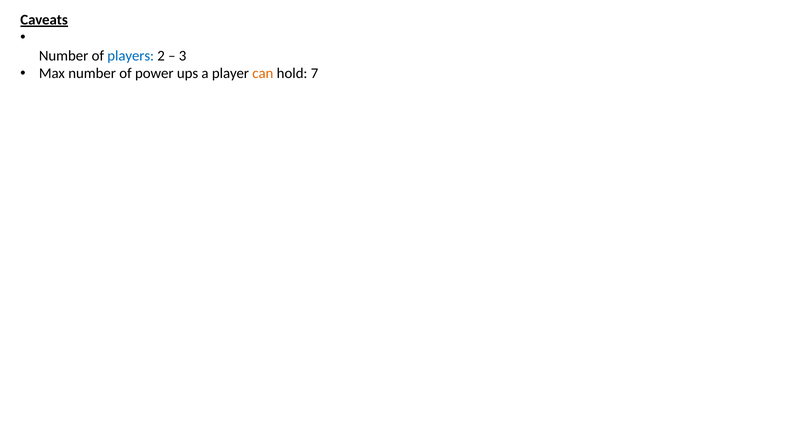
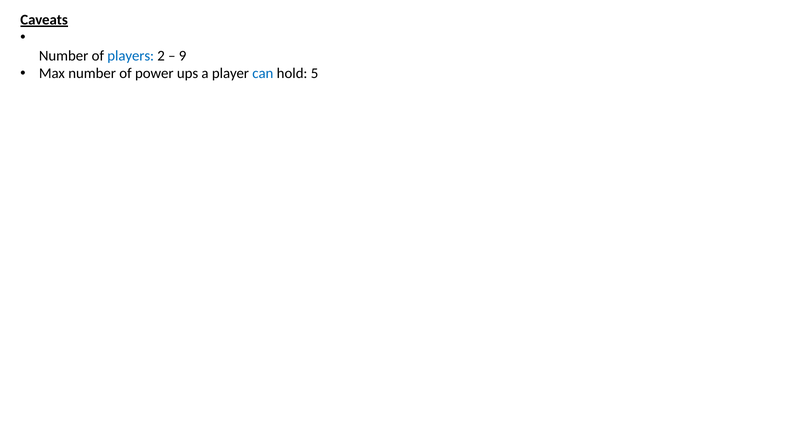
3: 3 -> 9 (183, 56)
can colour: orange -> blue (263, 73)
7: 7 -> 5 (315, 73)
